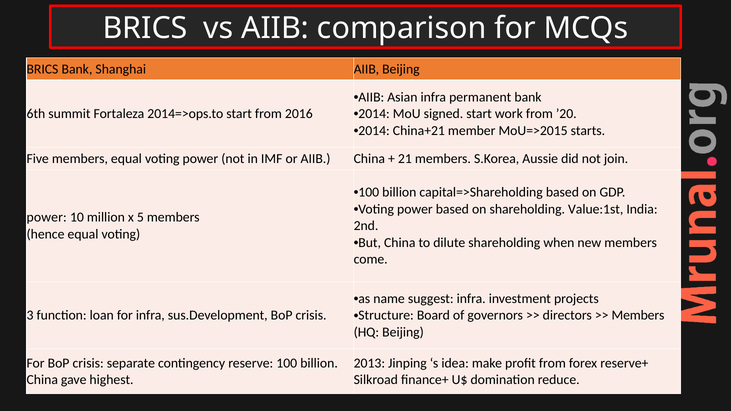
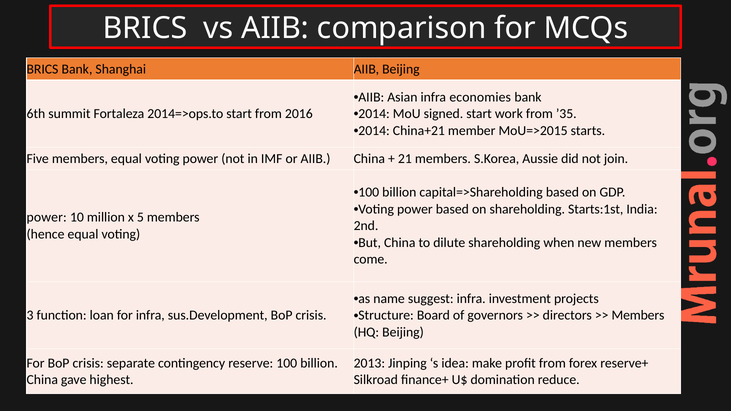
permanent: permanent -> economies (480, 97)
’20: ’20 -> ’35 (566, 114)
Value:1st: Value:1st -> Starts:1st (596, 209)
